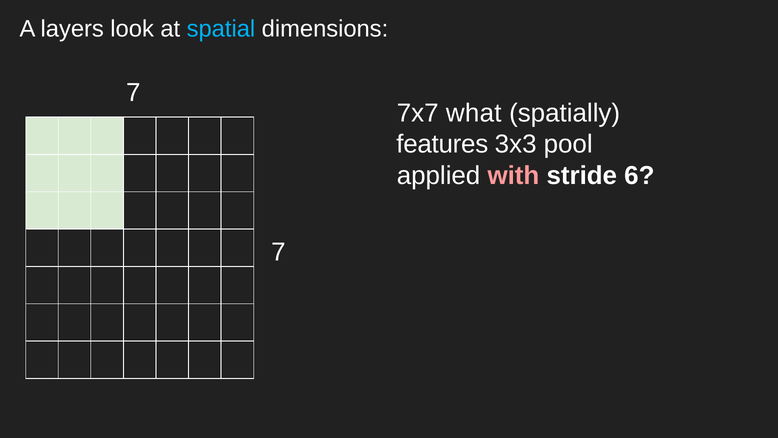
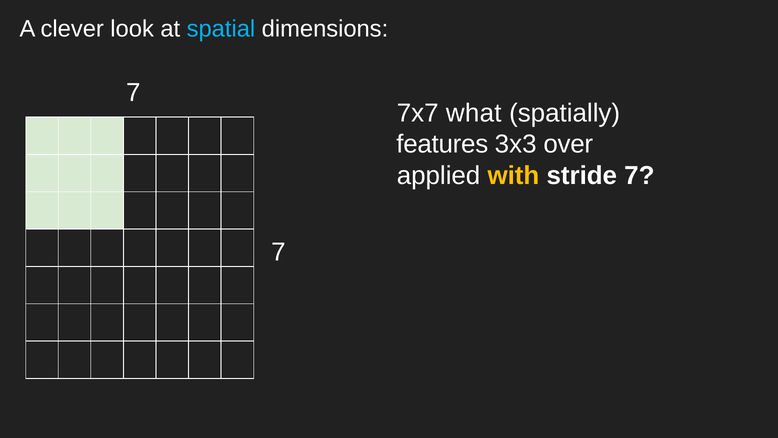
layers: layers -> clever (72, 29)
pool: pool -> over (568, 144)
with colour: pink -> yellow (513, 175)
stride 6: 6 -> 7 (639, 175)
